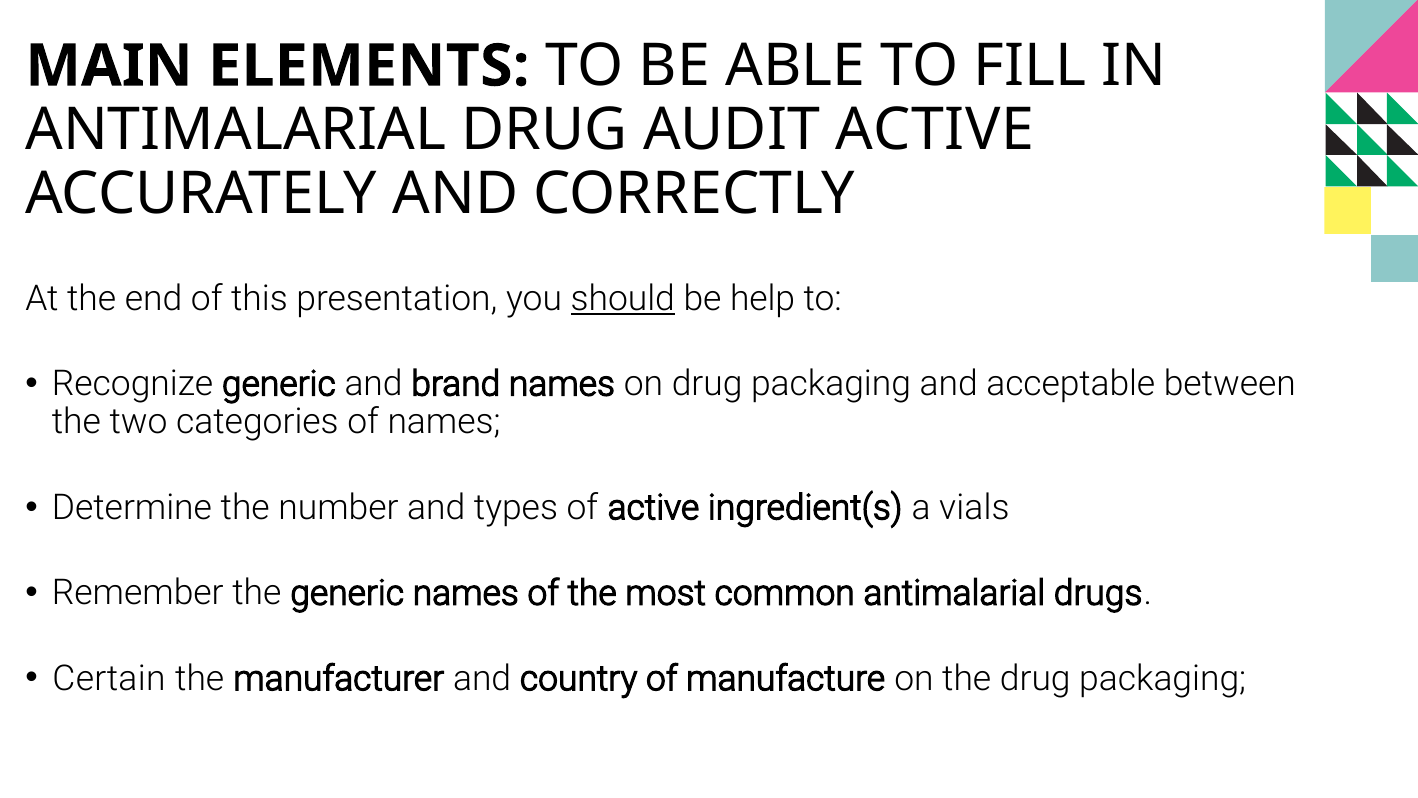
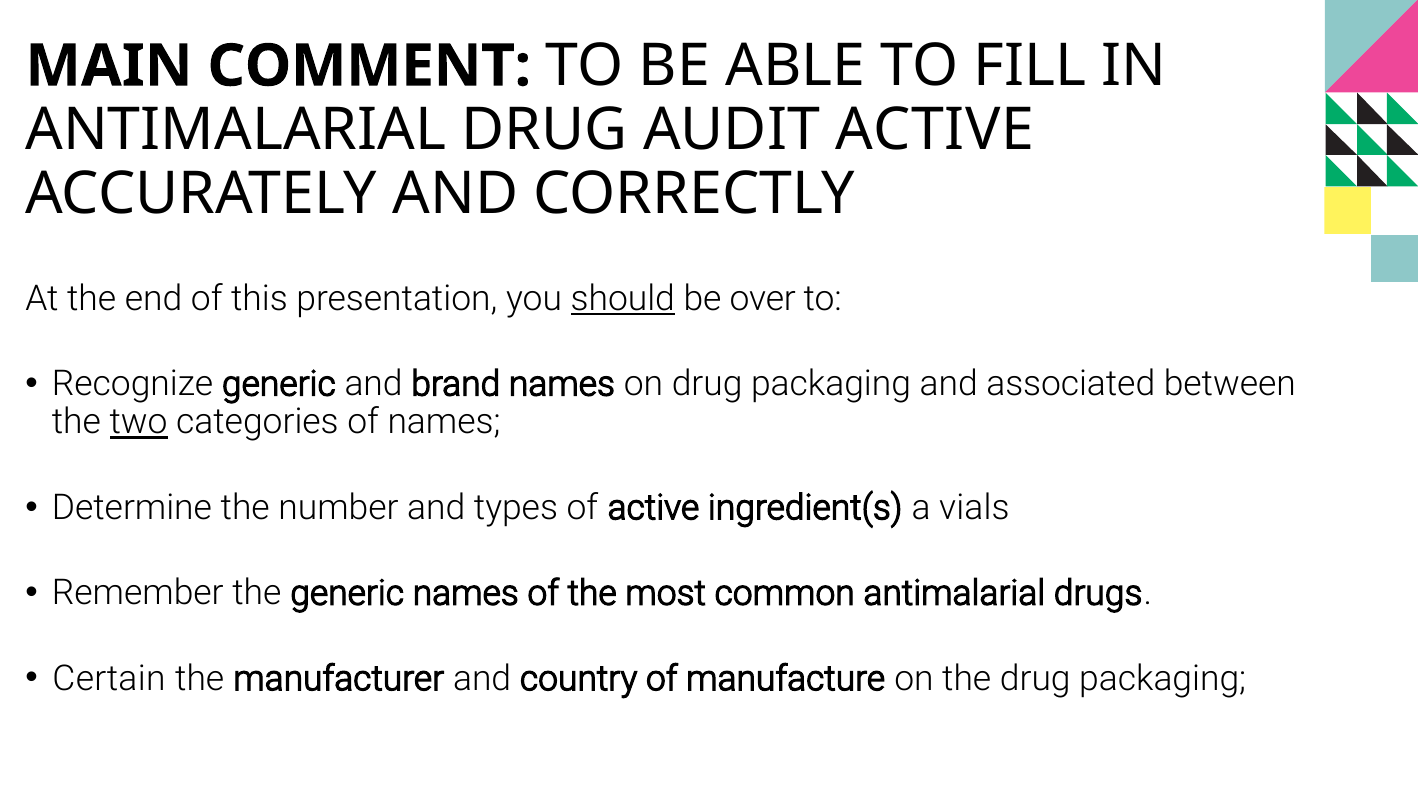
ELEMENTS: ELEMENTS -> COMMENT (369, 66)
help: help -> over (763, 298)
acceptable: acceptable -> associated (1071, 384)
two underline: none -> present (139, 422)
